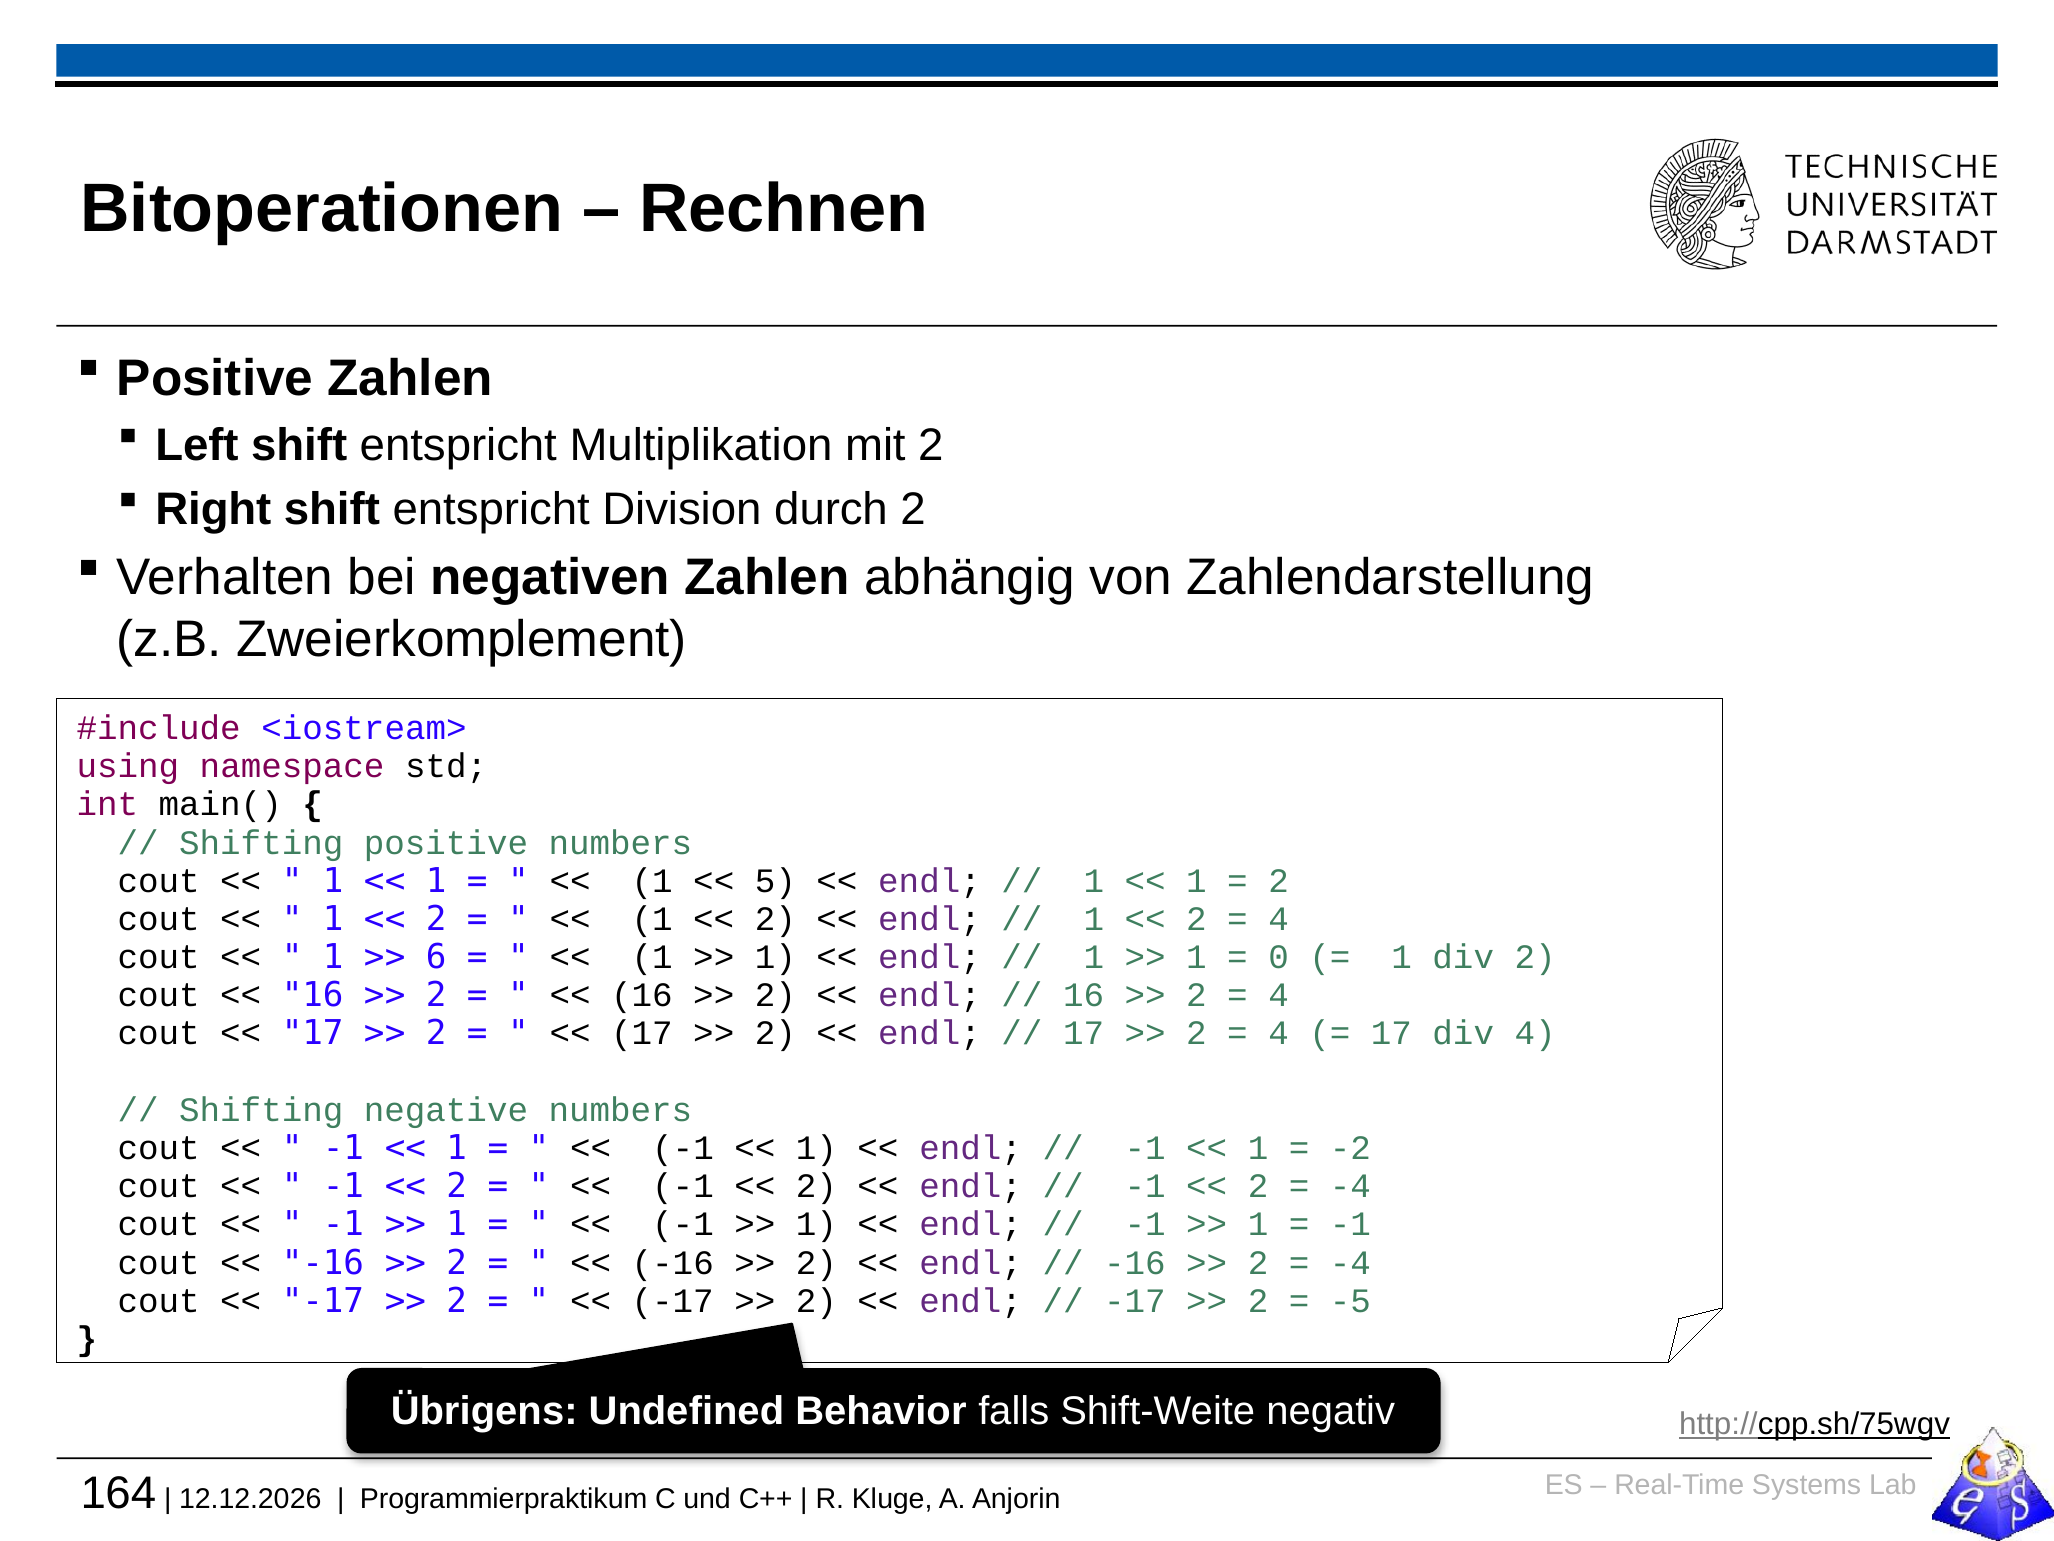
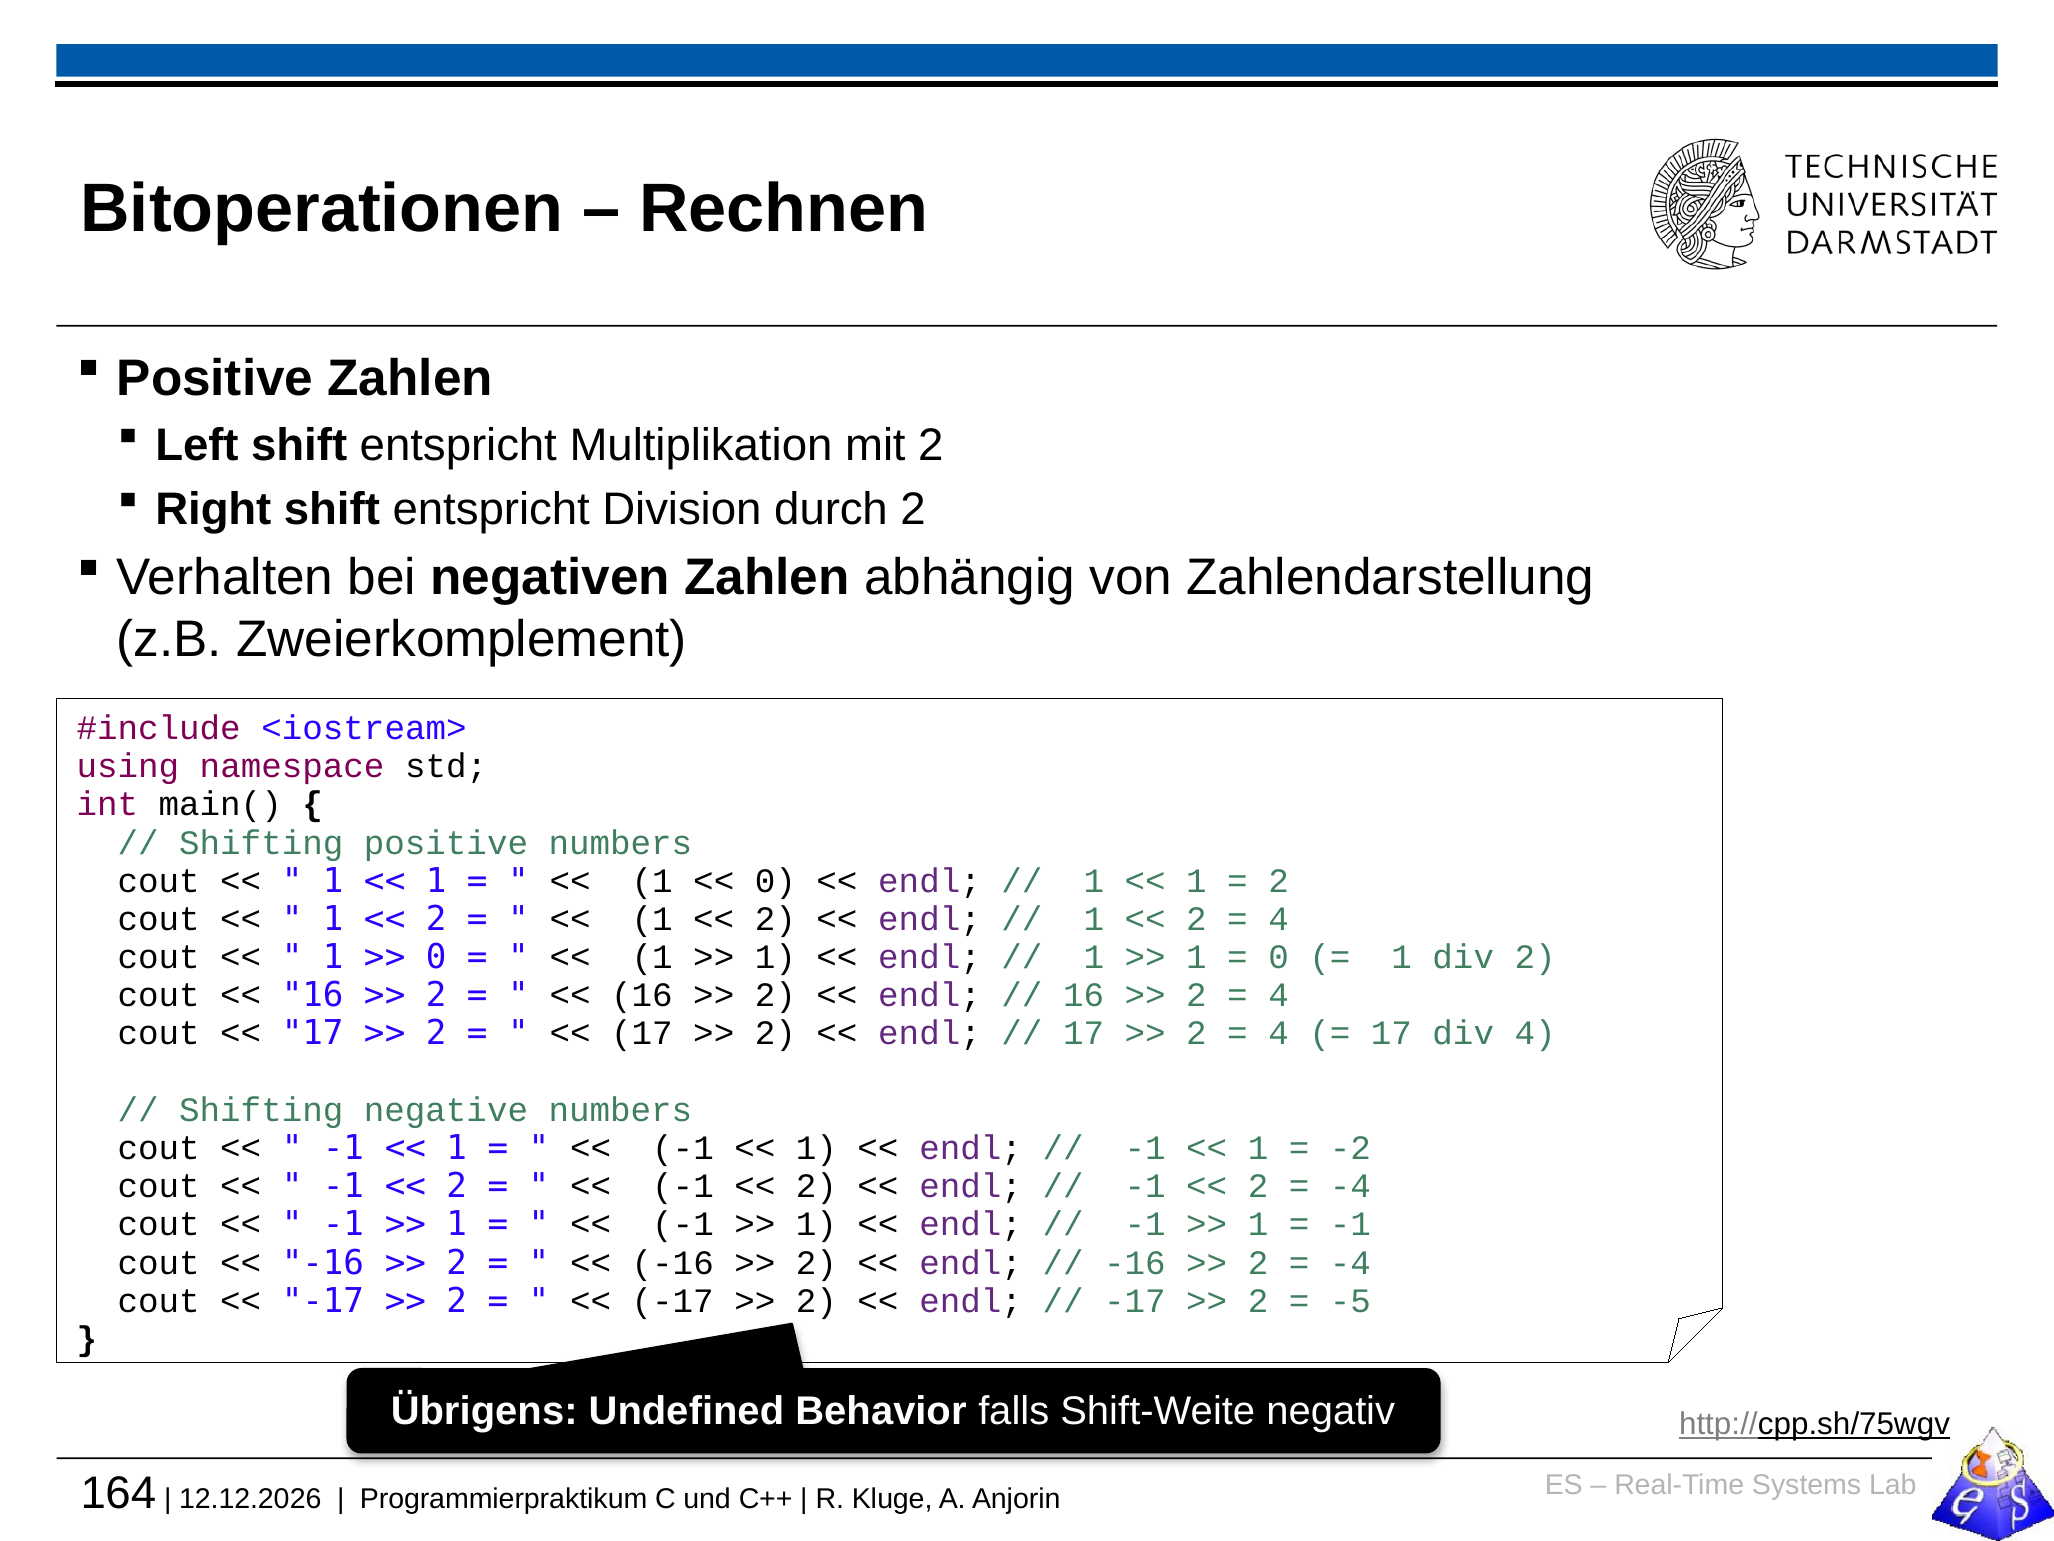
5: 5 -> 0 (775, 881)
6: 6 -> 0 (436, 957)
